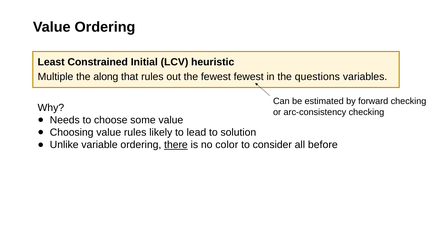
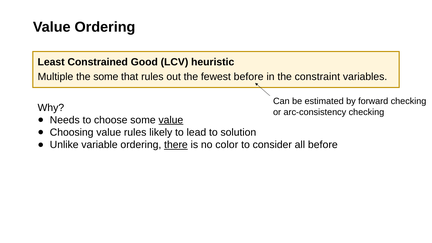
Initial: Initial -> Good (144, 62)
the along: along -> some (106, 77)
fewest fewest: fewest -> before (249, 77)
questions: questions -> constraint (317, 77)
value underline: none -> present (171, 120)
